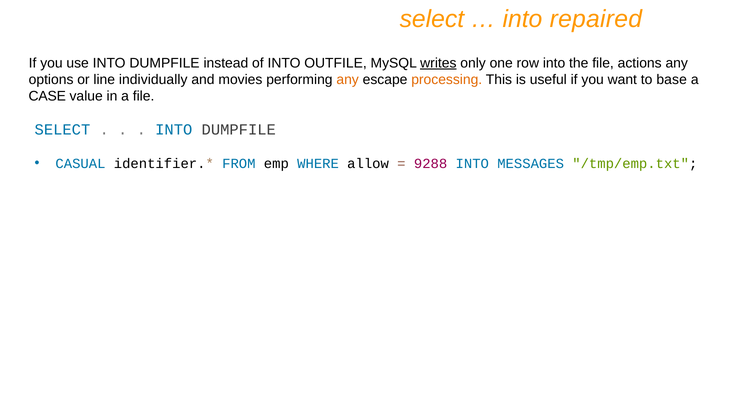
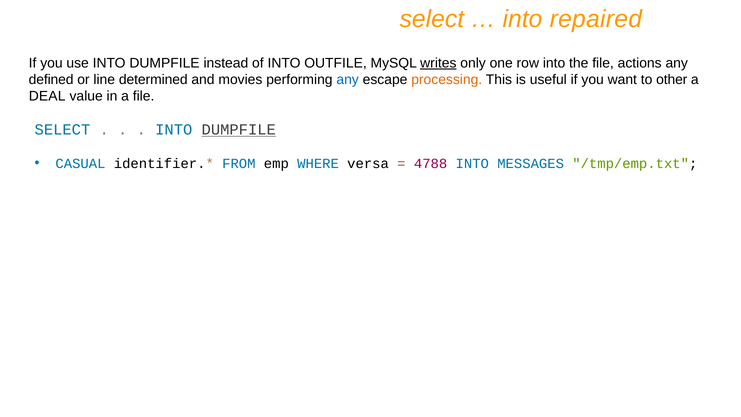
options: options -> defined (51, 80)
individually: individually -> determined (153, 80)
any colour: orange -> blue (348, 80)
base: base -> other (672, 80)
CASE: CASE -> DEAL (47, 96)
DUMPFILE underline: none -> present (239, 130)
allow: allow -> versa (368, 164)
9288: 9288 -> 4788 (431, 164)
